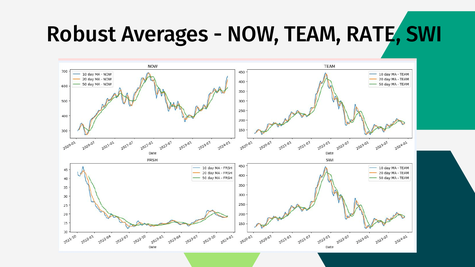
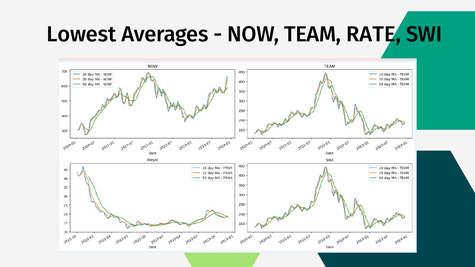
Robust: Robust -> Lowest (81, 34)
